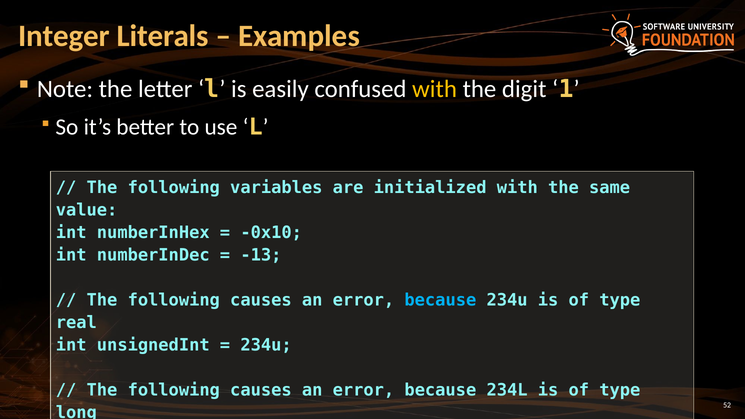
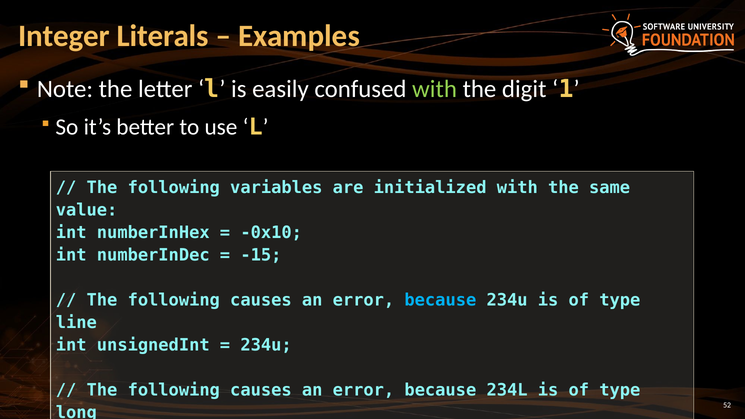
with colour: yellow -> light green (435, 89)
-13: -13 -> -15 (261, 255)
real: real -> line (76, 323)
